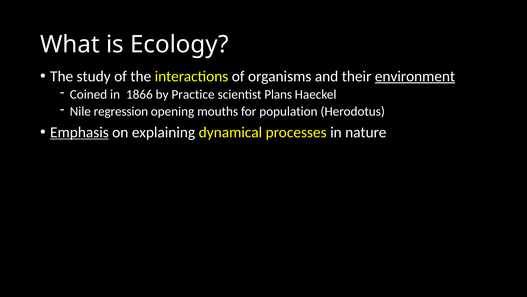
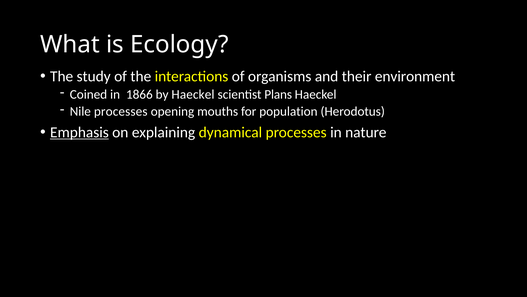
environment underline: present -> none (415, 76)
by Practice: Practice -> Haeckel (193, 94)
Nile regression: regression -> processes (121, 111)
